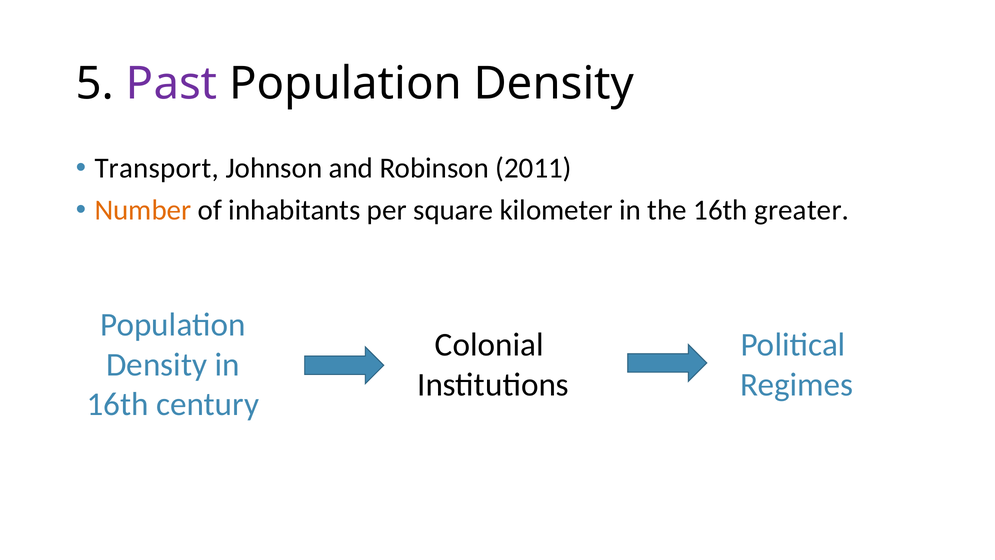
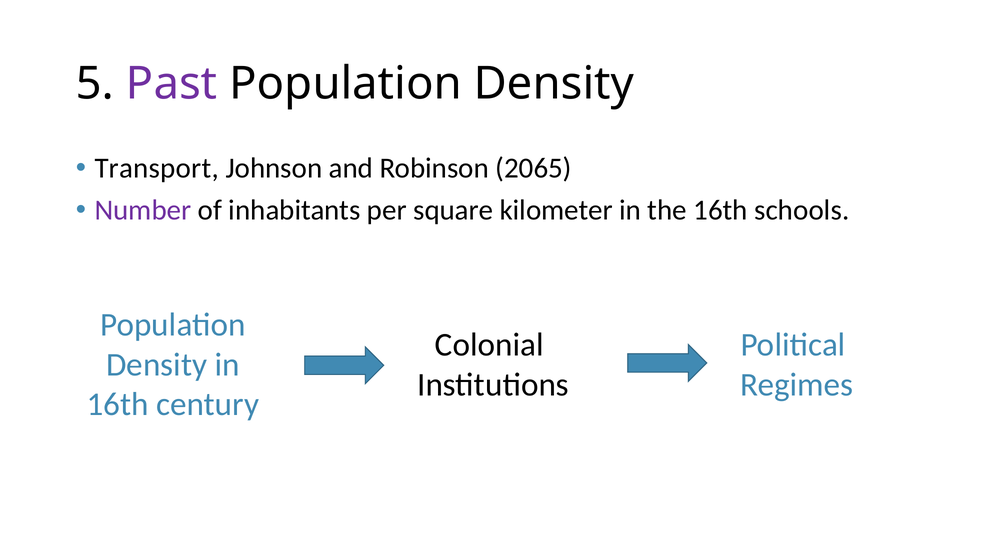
2011: 2011 -> 2065 (534, 168)
Number colour: orange -> purple (143, 210)
greater: greater -> schools (802, 210)
